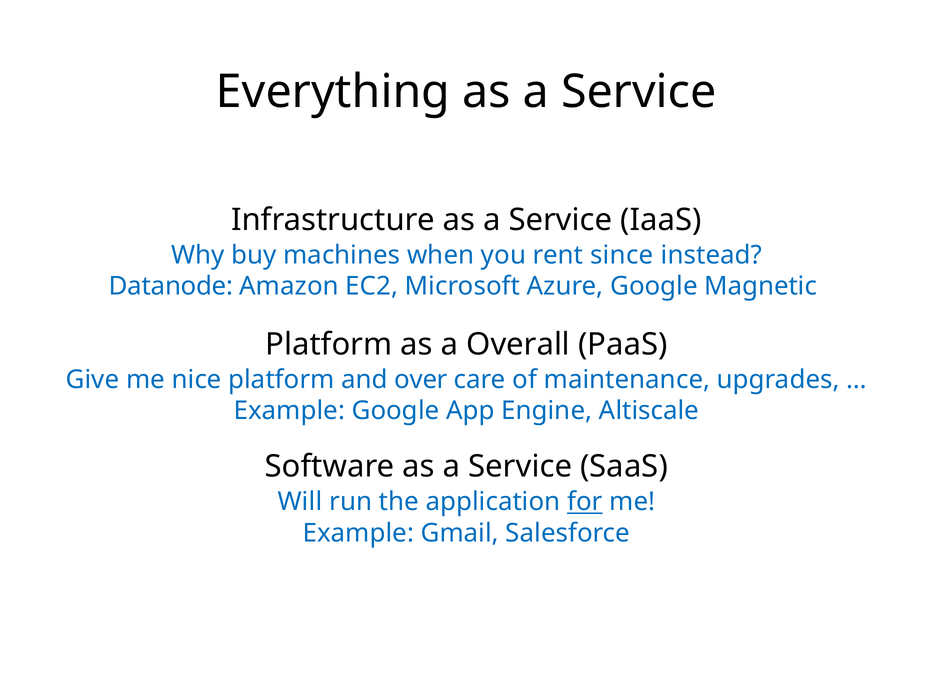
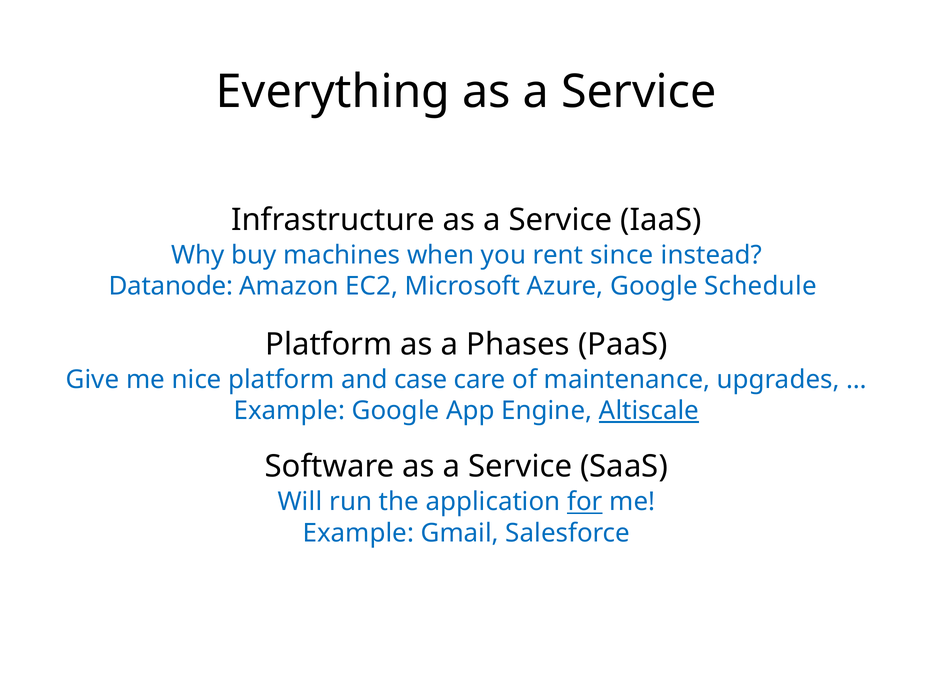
Magnetic: Magnetic -> Schedule (761, 286)
Overall: Overall -> Phases (518, 344)
over: over -> case (421, 380)
Altiscale underline: none -> present (649, 411)
